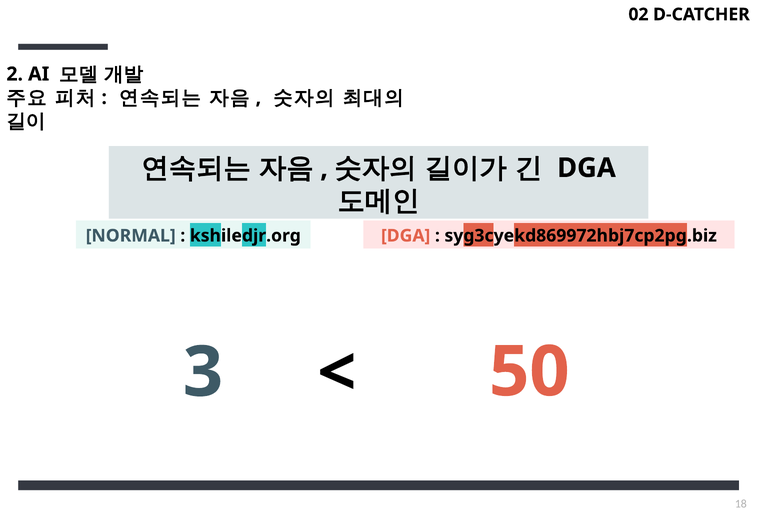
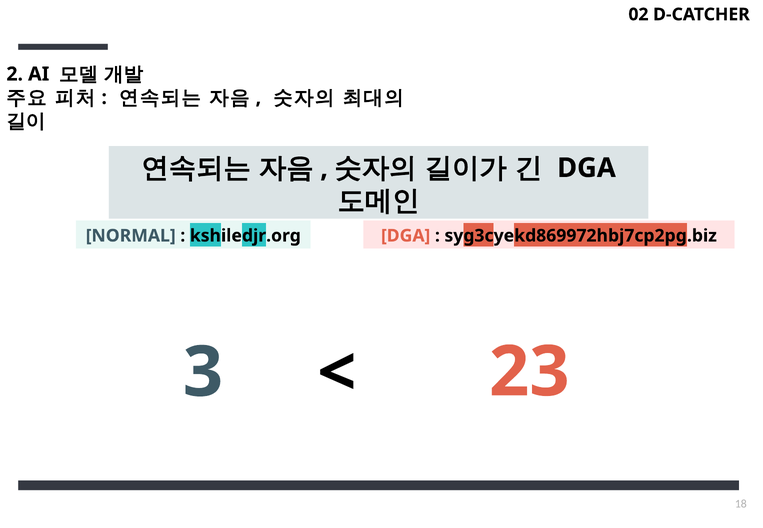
50: 50 -> 23 (529, 372)
